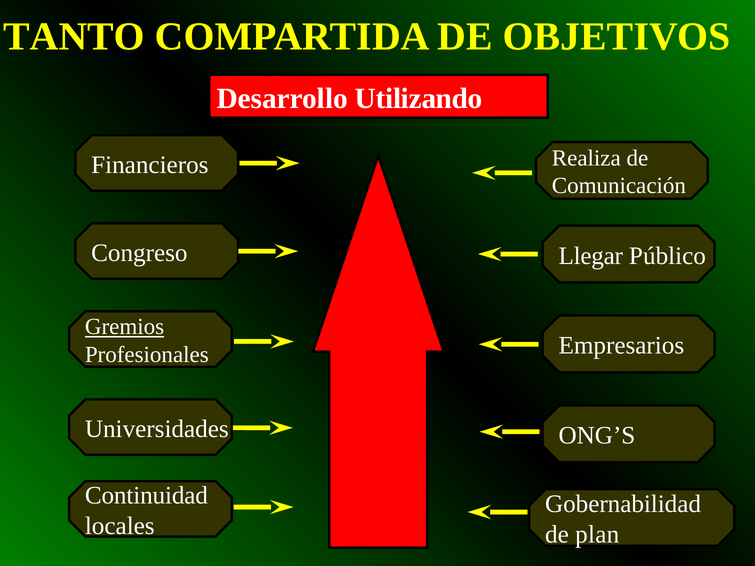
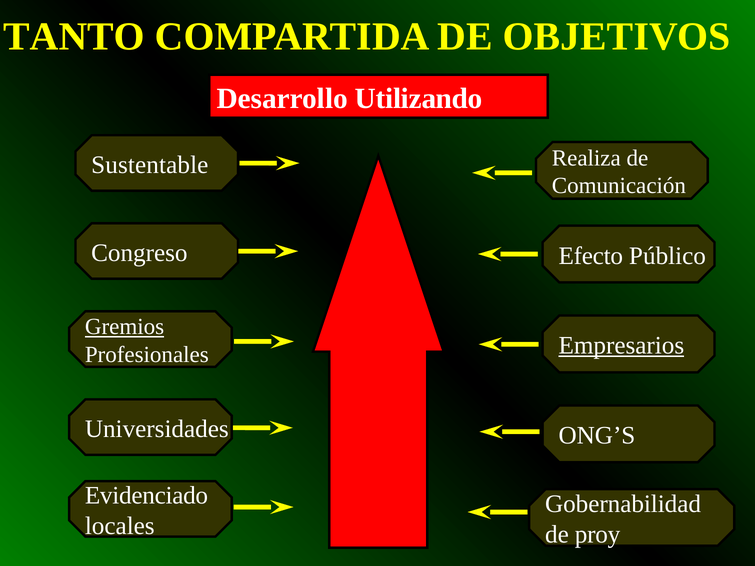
Financieros: Financieros -> Sustentable (150, 165)
Llegar: Llegar -> Efecto (591, 256)
Empresarios underline: none -> present (621, 346)
Continuidad: Continuidad -> Evidenciado (146, 496)
plan: plan -> proy (598, 535)
